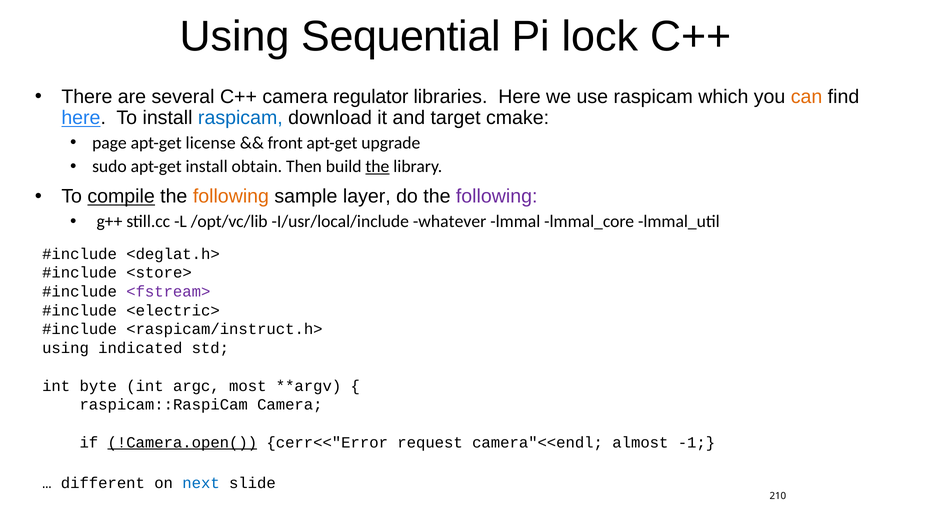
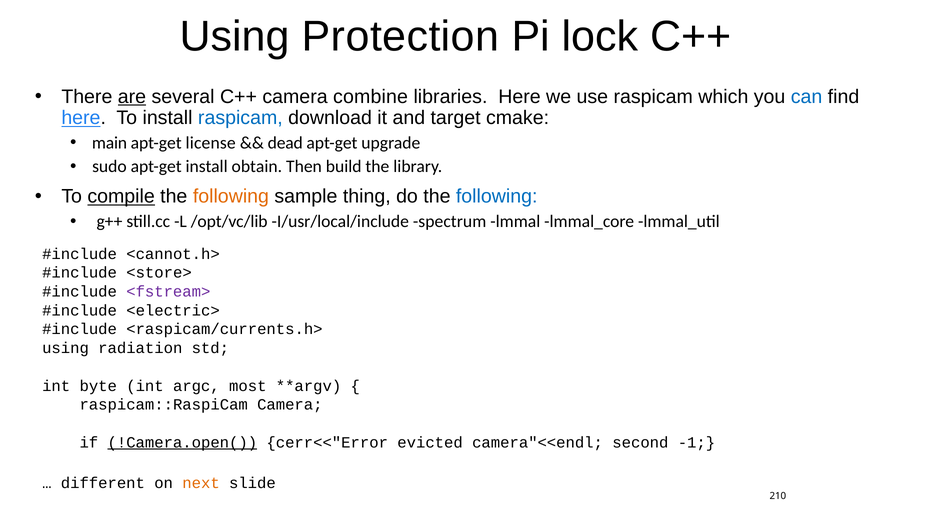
Sequential: Sequential -> Protection (401, 36)
are underline: none -> present (132, 97)
regulator: regulator -> combine (371, 97)
can colour: orange -> blue (807, 97)
page: page -> main (110, 143)
front: front -> dead (285, 143)
the underline: present -> none (377, 167)
layer: layer -> thing (367, 196)
following colour: purple -> blue (497, 196)
whatever: whatever -> spectrum (450, 221)
<deglat.h>: <deglat.h> -> <cannot.h> (173, 254)
<raspicam/instruct.h>: <raspicam/instruct.h> -> <raspicam/currents.h> (224, 329)
indicated: indicated -> radiation (140, 348)
request: request -> evicted (430, 442)
almost: almost -> second (640, 442)
next colour: blue -> orange (201, 483)
